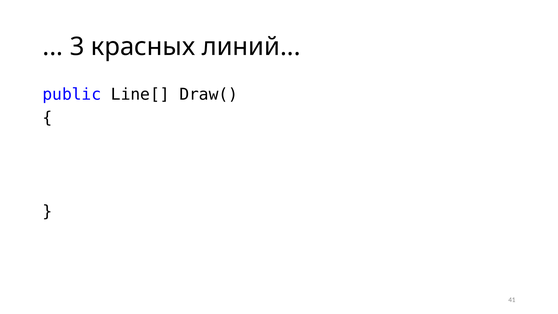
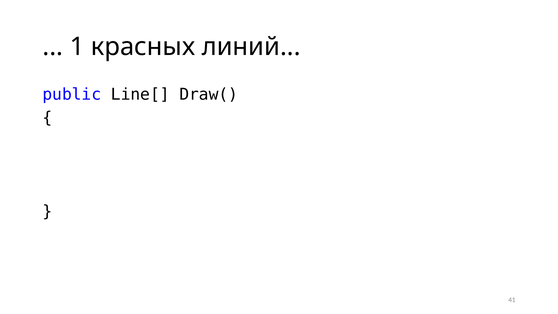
3: 3 -> 1 (77, 47)
